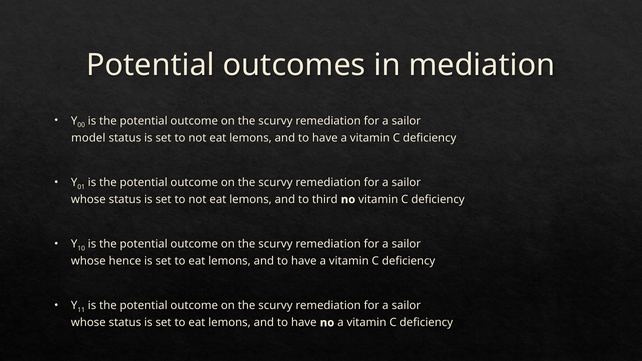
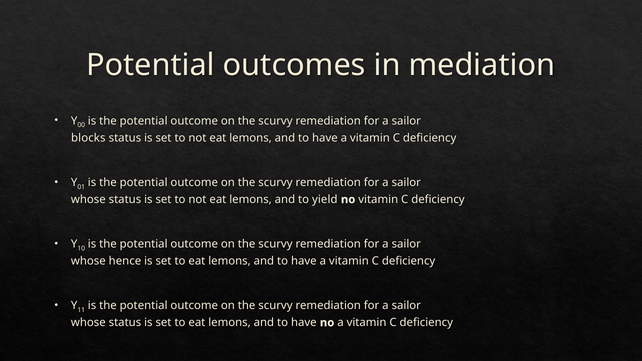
model: model -> blocks (88, 138)
third: third -> yield (325, 199)
